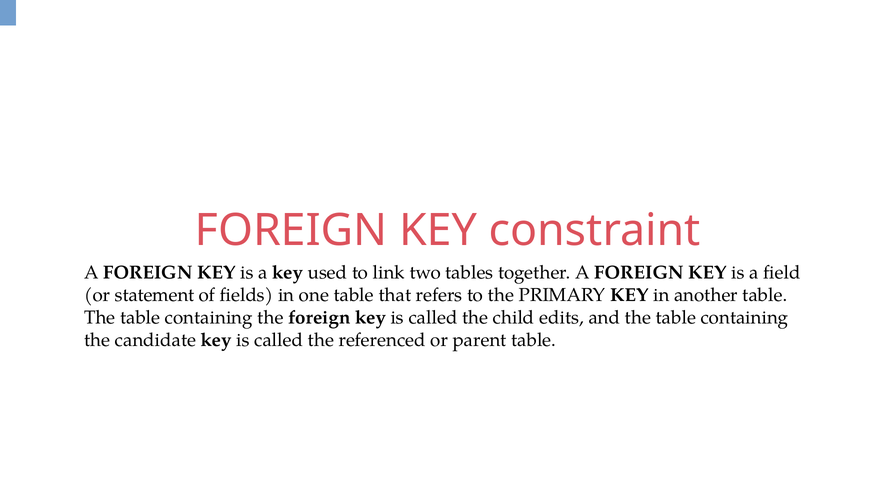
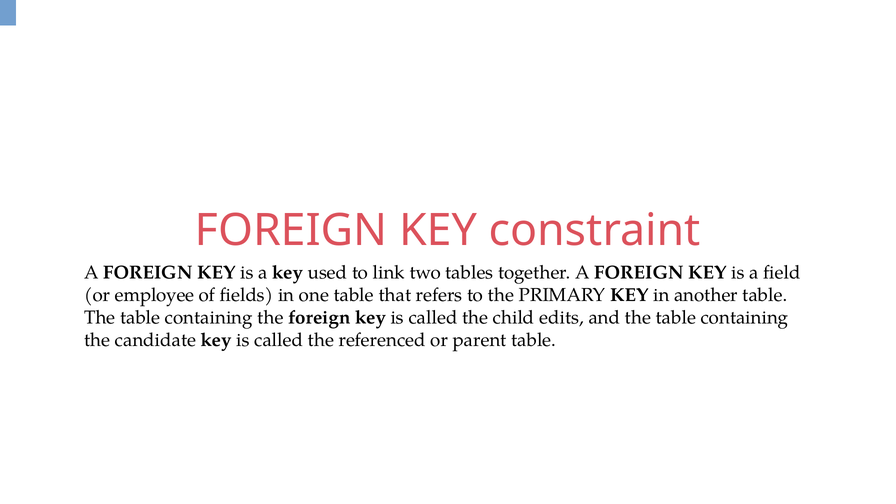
statement: statement -> employee (155, 295)
